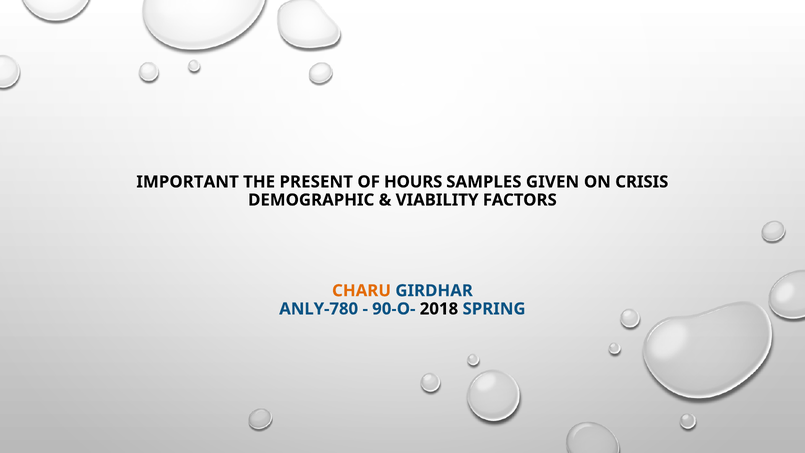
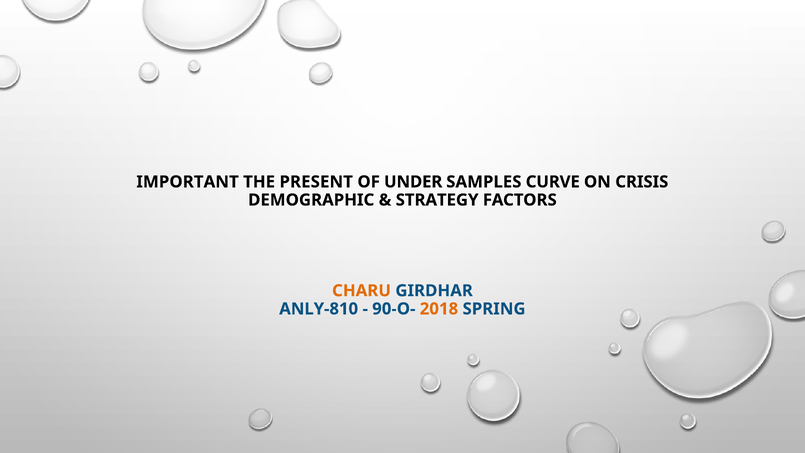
HOURS: HOURS -> UNDER (413, 182)
GIVEN: GIVEN -> CURVE (553, 182)
VIABILITY: VIABILITY -> STRATEGY (437, 200)
ANLY-780: ANLY-780 -> ANLY-810 (319, 309)
2018 colour: black -> orange (439, 309)
